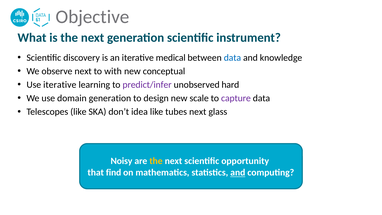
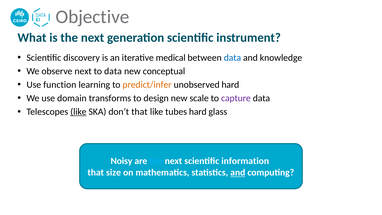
to with: with -> data (113, 71)
Use iterative: iterative -> function (60, 85)
predict/infer colour: purple -> orange (147, 85)
domain generation: generation -> transforms (110, 98)
like underline: none -> present (78, 112)
don’t idea: idea -> that (139, 112)
tubes next: next -> hard (198, 112)
the colour: yellow -> light blue (156, 161)
opportunity: opportunity -> information (245, 161)
find: find -> size (114, 172)
